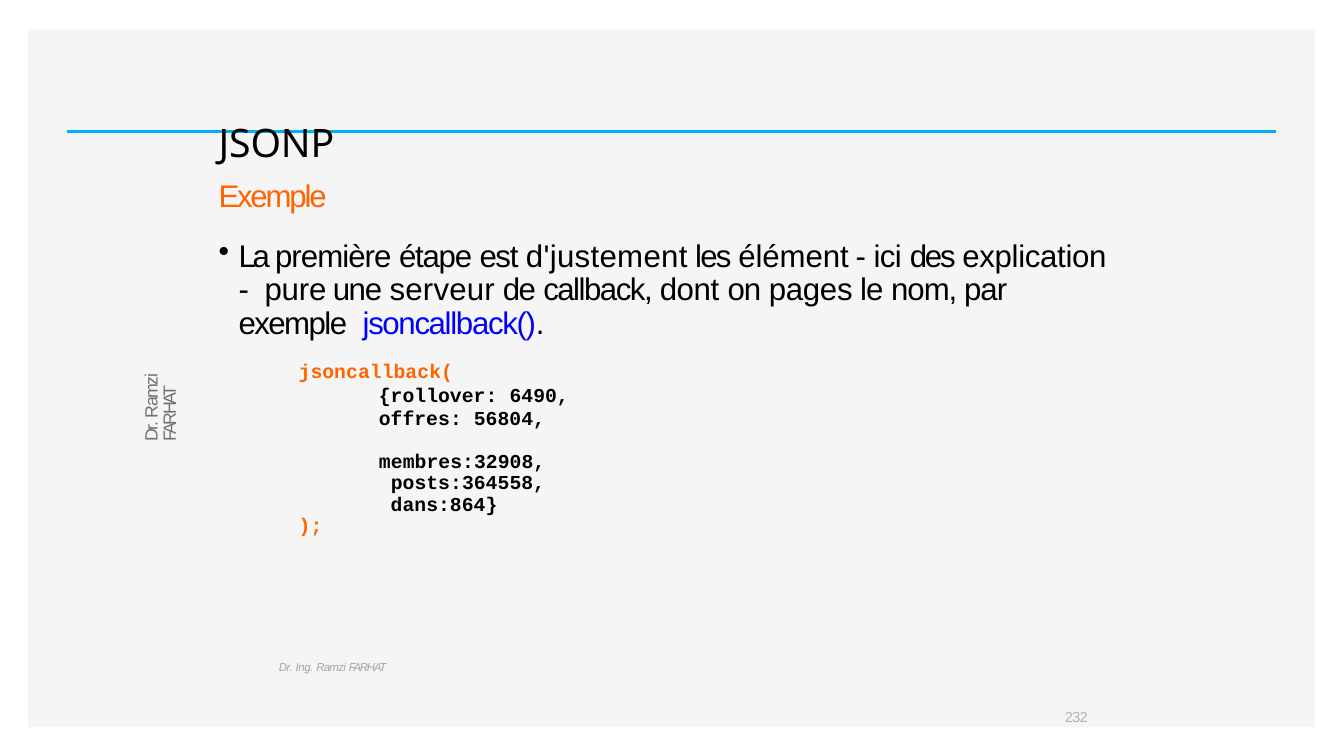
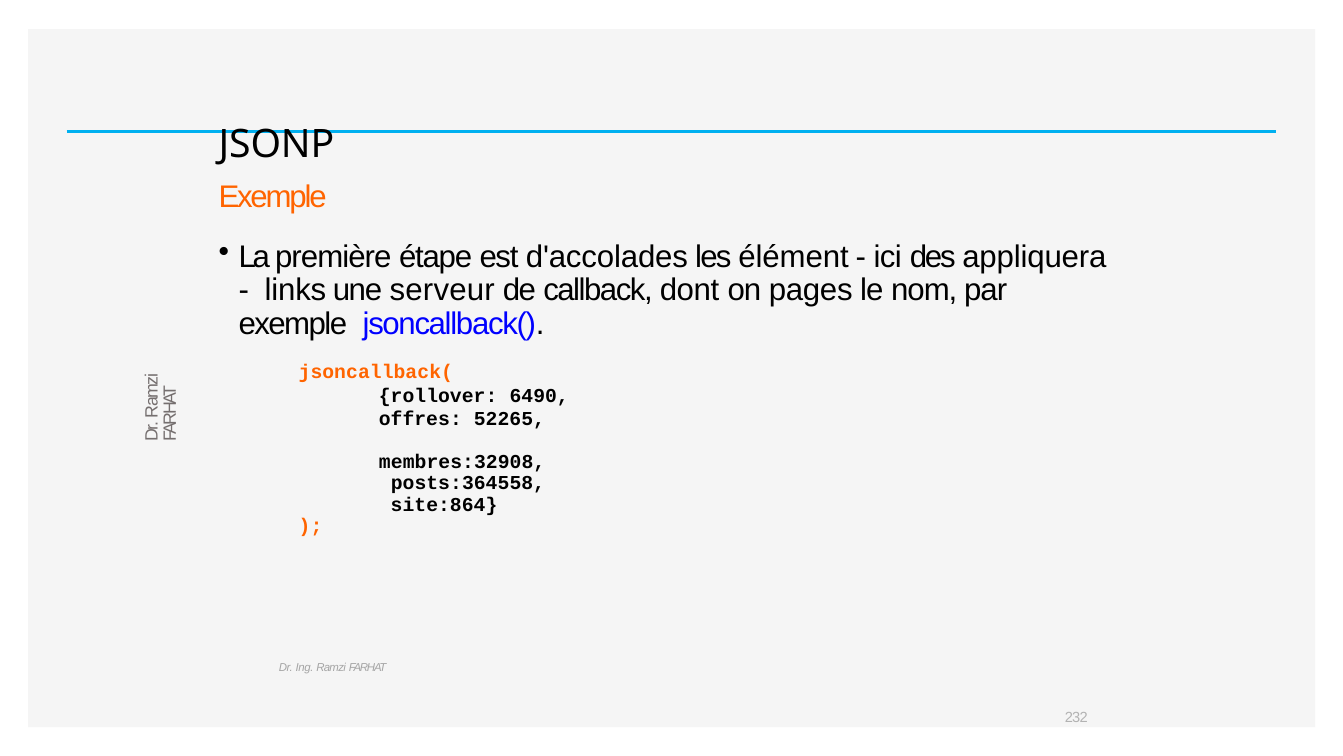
d'justement: d'justement -> d'accolades (607, 257)
explication: explication -> appliquera (1034, 257)
pure: pure -> links (295, 290)
56804: 56804 -> 52265 (509, 418)
dans:864: dans:864 -> site:864 (444, 504)
